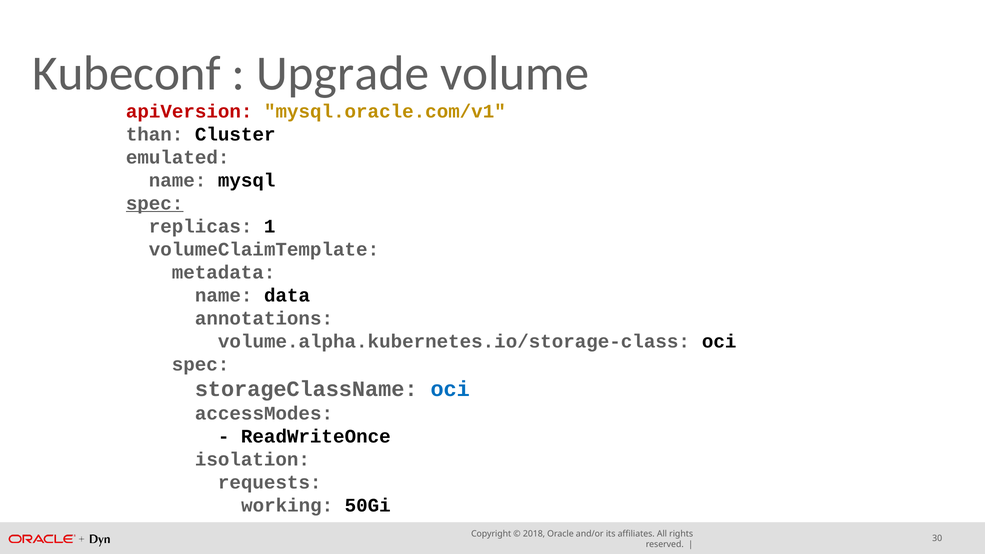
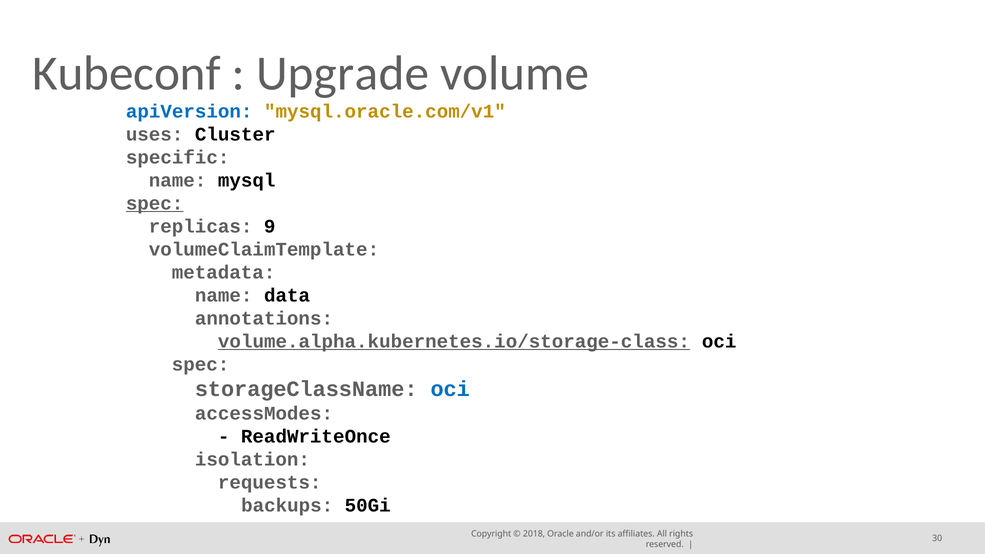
apiVersion colour: red -> blue (189, 111)
than: than -> uses (155, 134)
emulated: emulated -> specific (178, 157)
1: 1 -> 9 (270, 226)
volume.alpha.kubernetes.io/storage-class underline: none -> present (454, 341)
working: working -> backups (287, 506)
